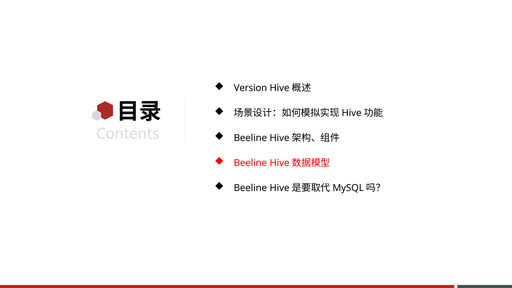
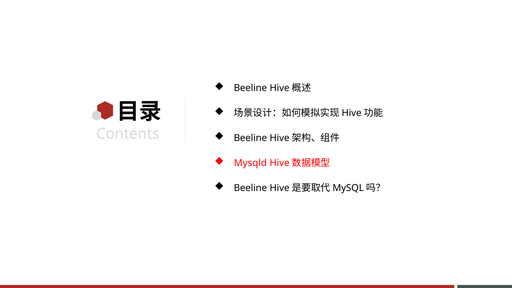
Version: Version -> Beeline (250, 88)
Beeline: Beeline -> Mysqld (250, 163)
